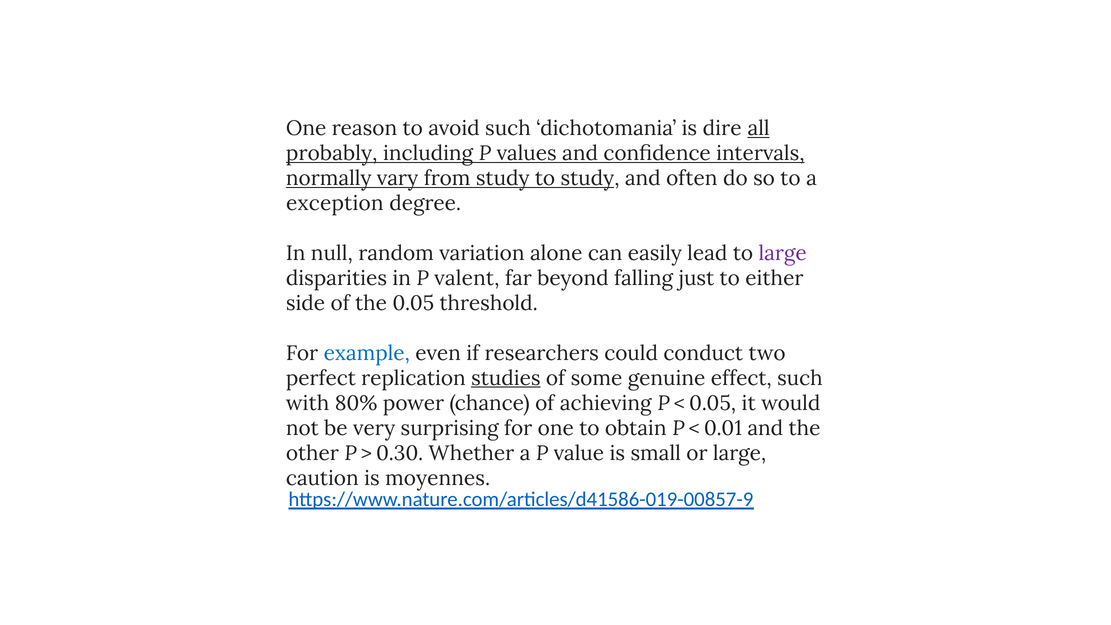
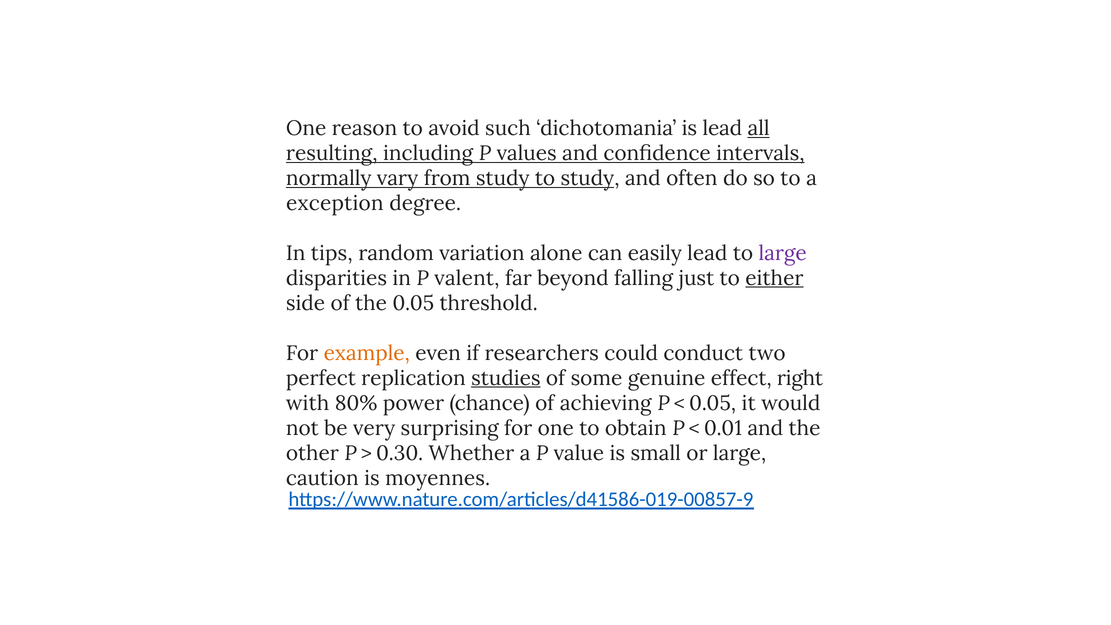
is dire: dire -> lead (722, 128)
probably: probably -> resulting (332, 153)
null: null -> tips (332, 253)
either underline: none -> present (774, 278)
example colour: blue -> orange (367, 353)
effect such: such -> right (800, 378)
